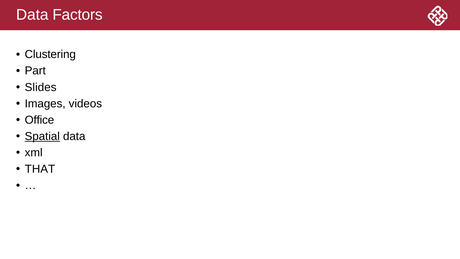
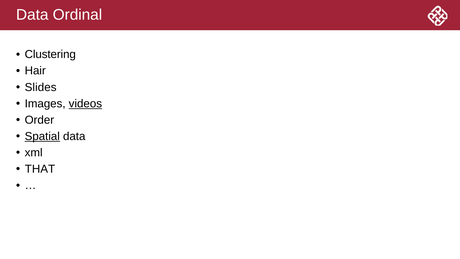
Factors: Factors -> Ordinal (77, 15)
Part: Part -> Hair (35, 71)
videos underline: none -> present (85, 103)
Office: Office -> Order (39, 120)
